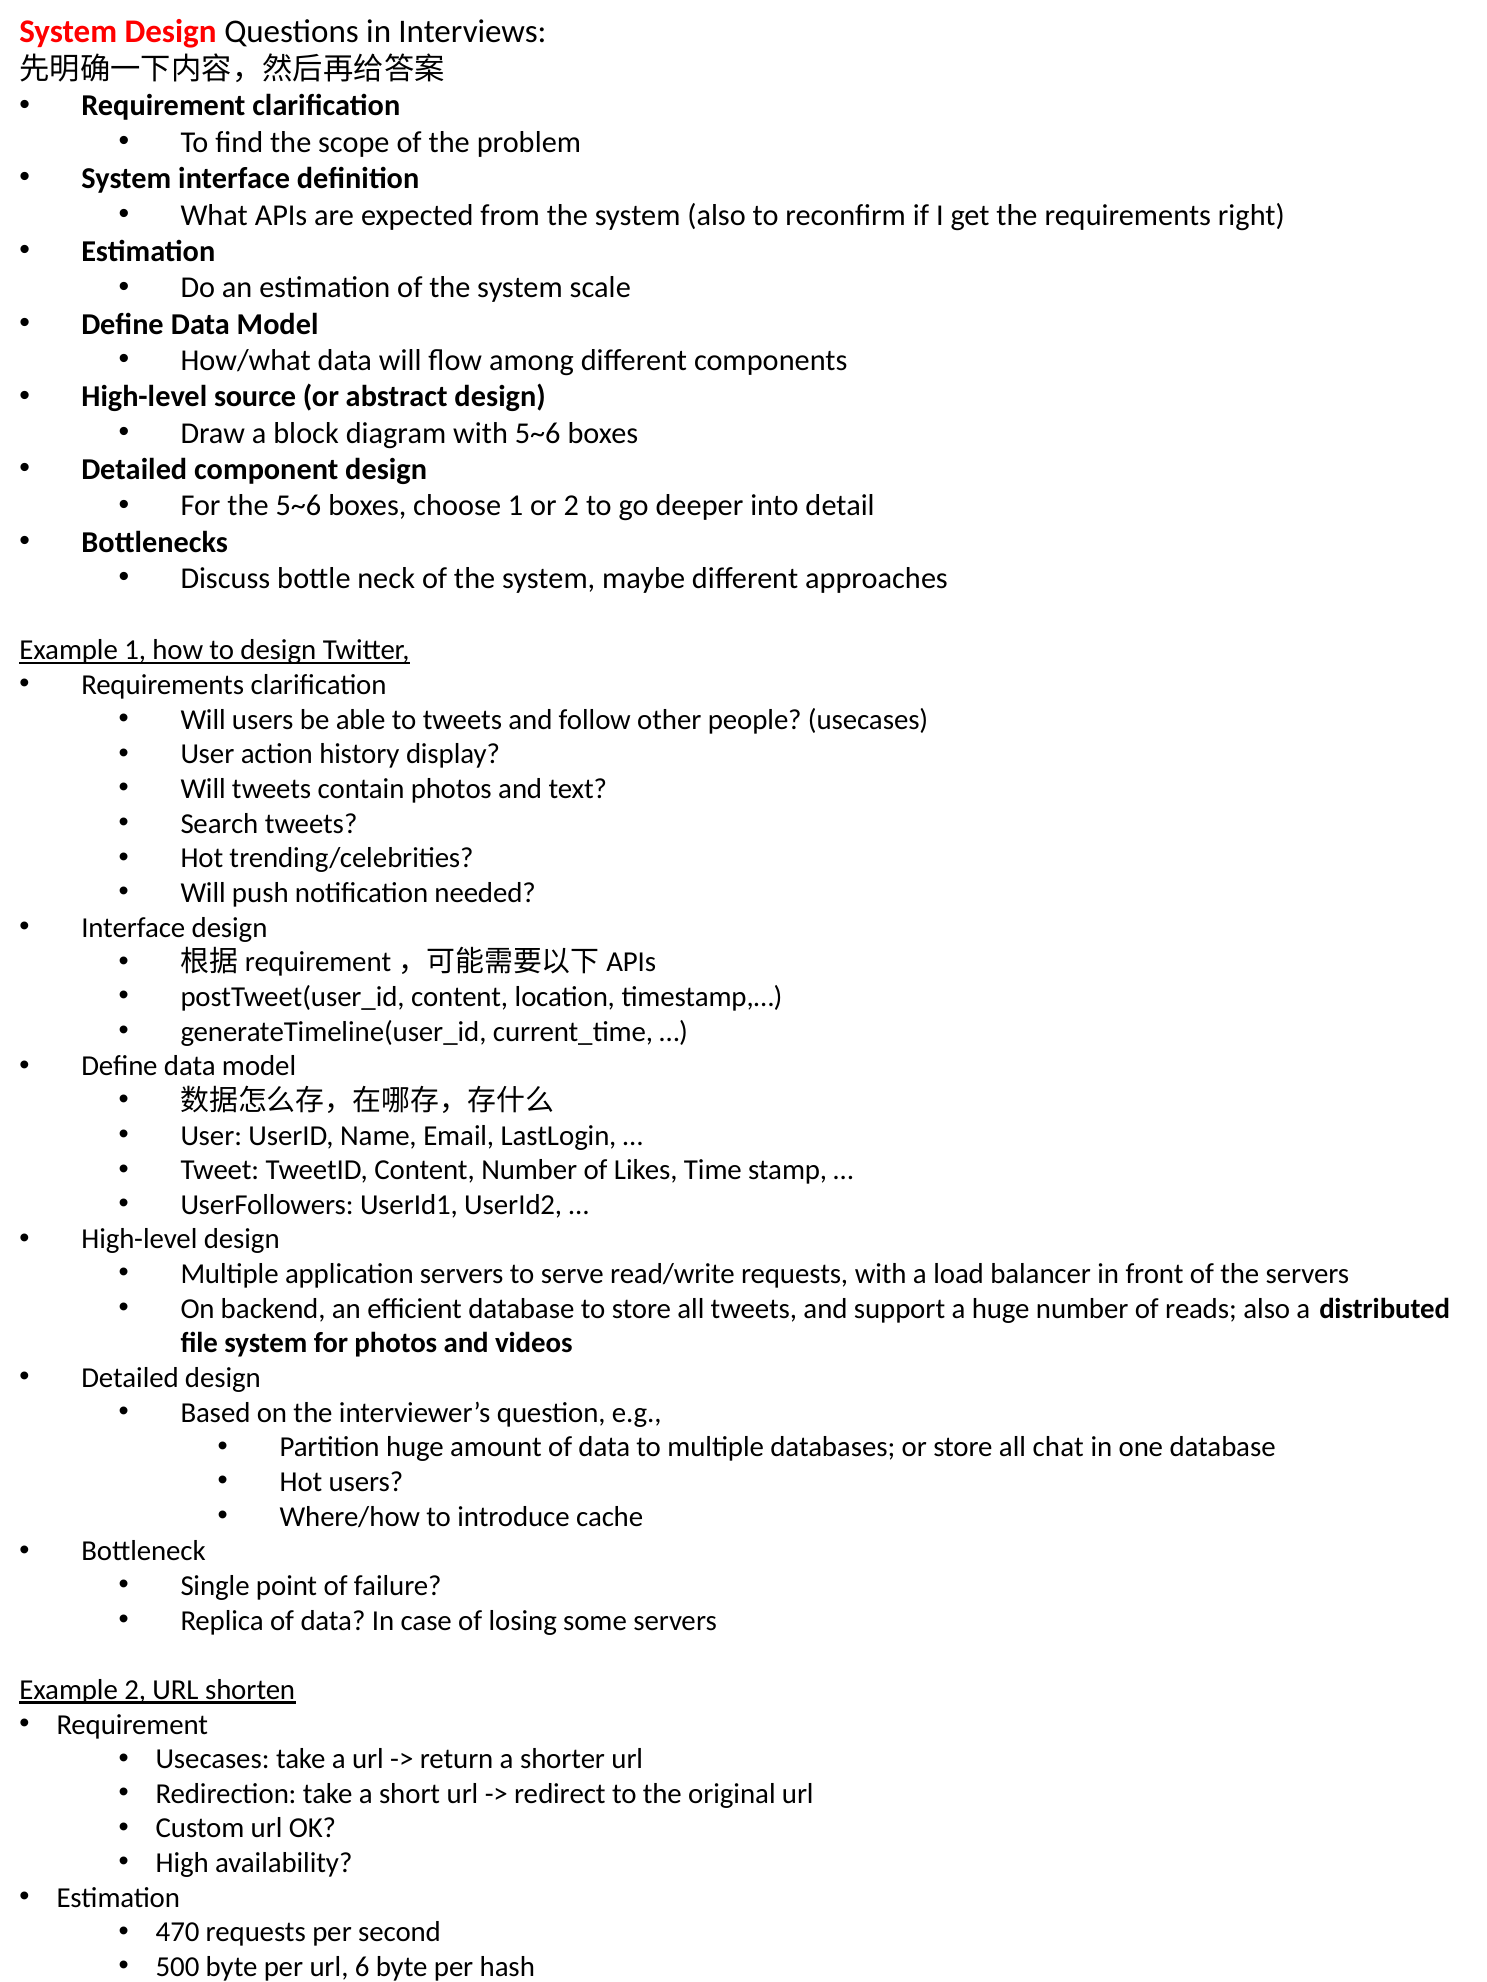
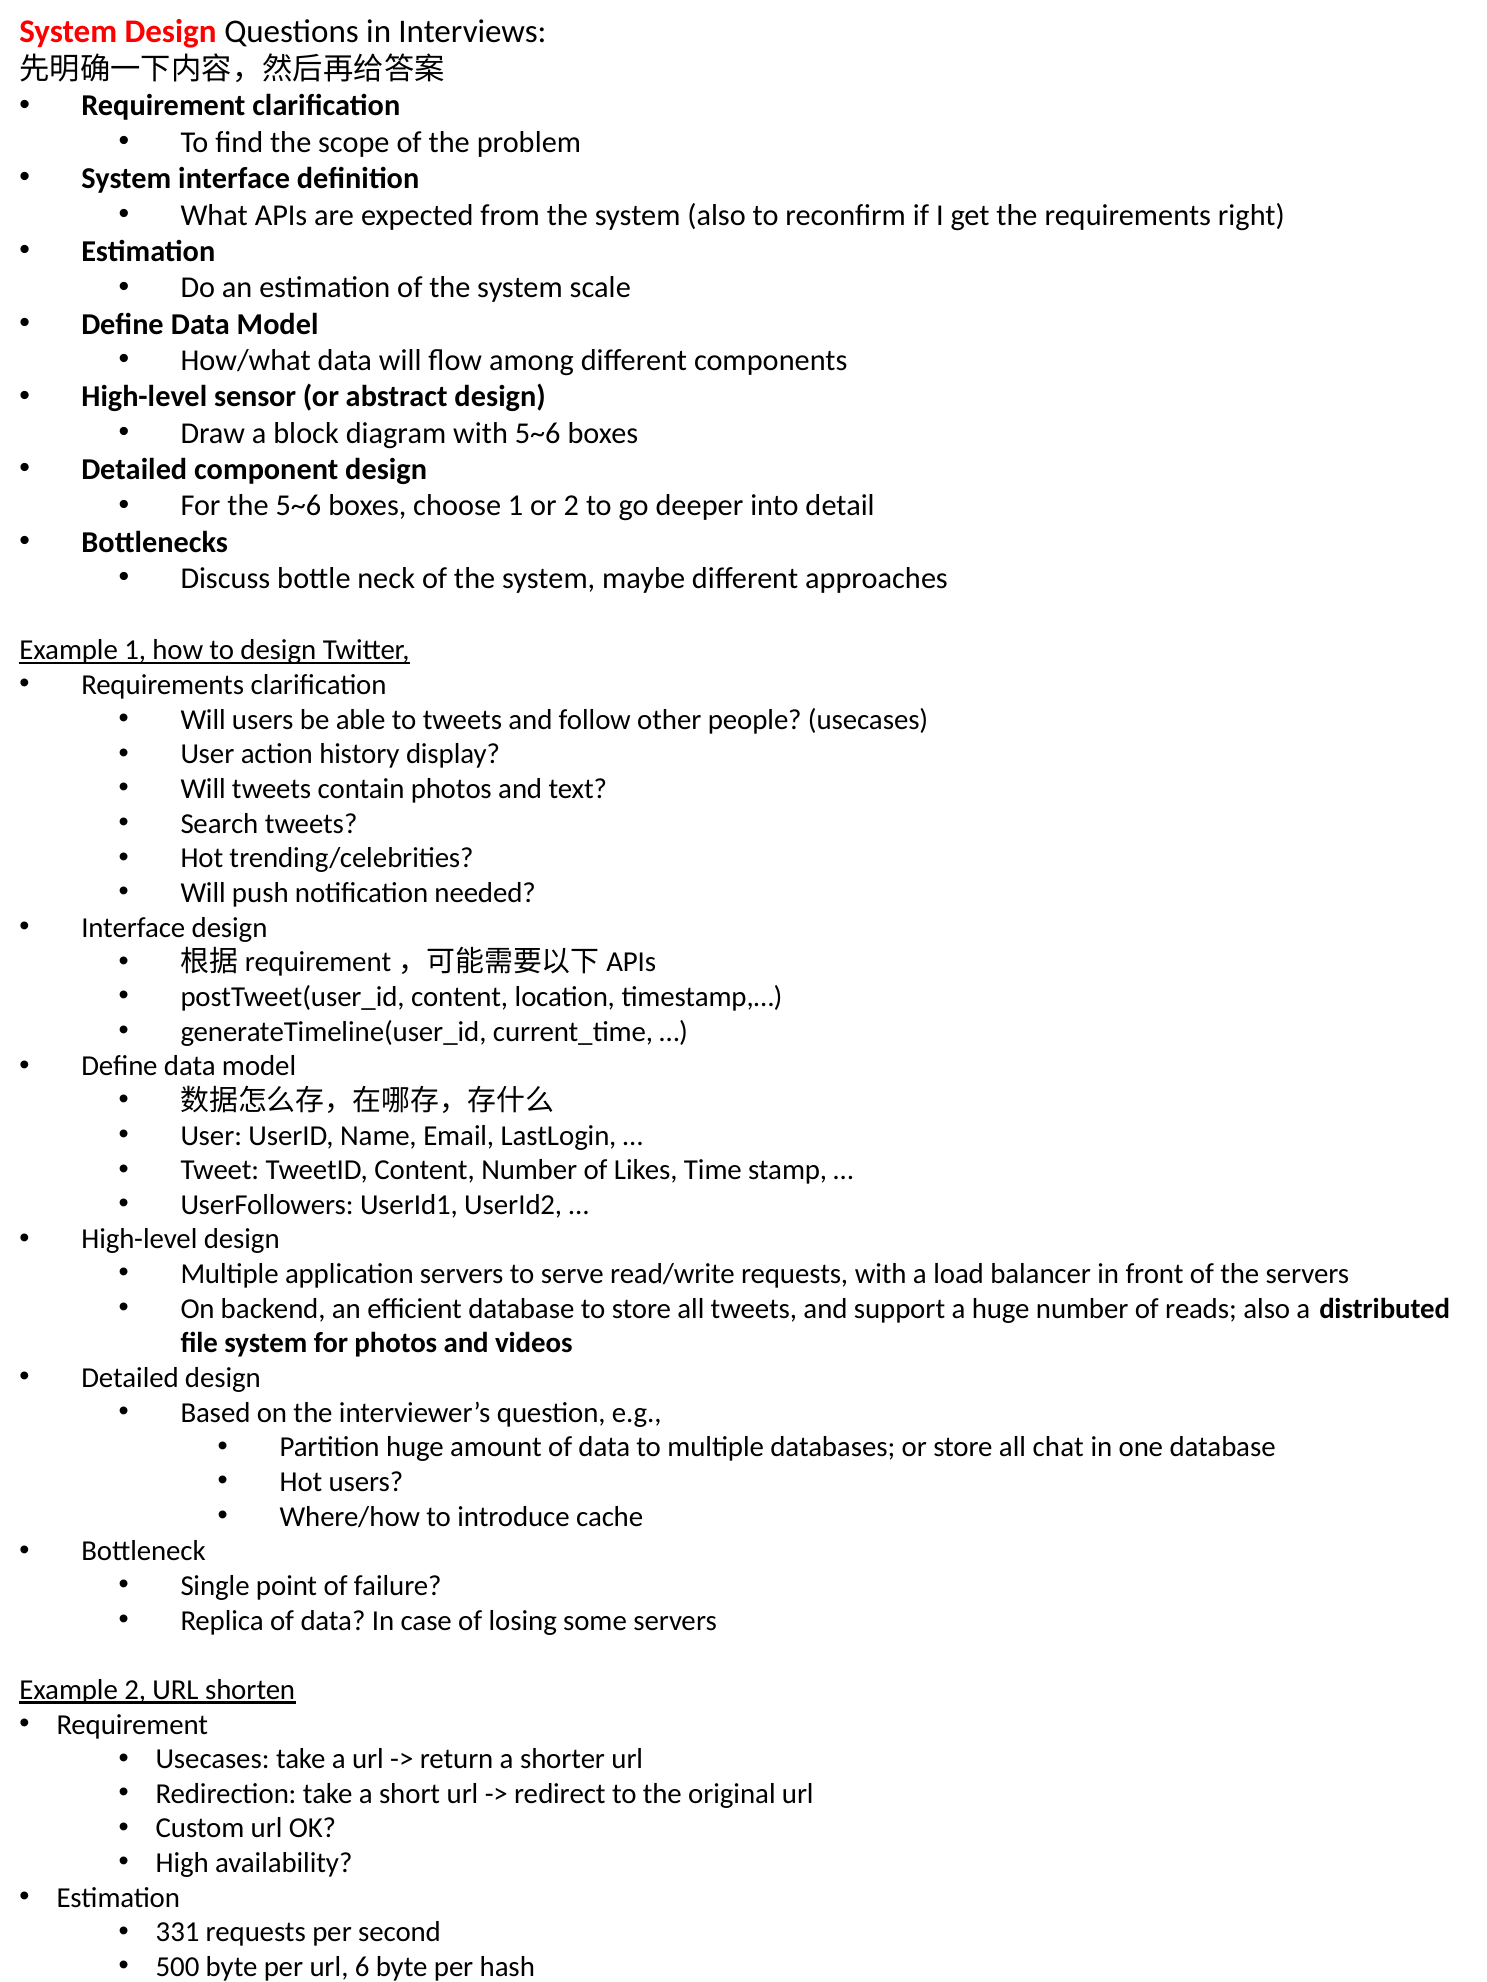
source: source -> sensor (255, 397)
470: 470 -> 331 (178, 1933)
